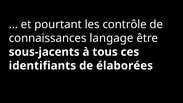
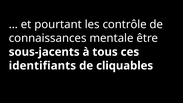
langage: langage -> mentale (111, 38)
élaborées: élaborées -> cliquables (125, 66)
